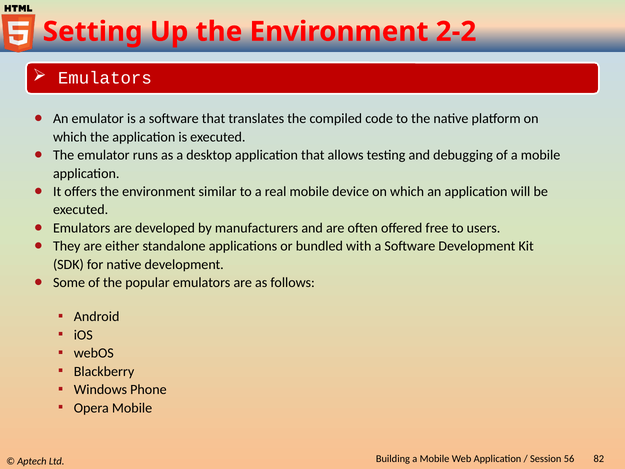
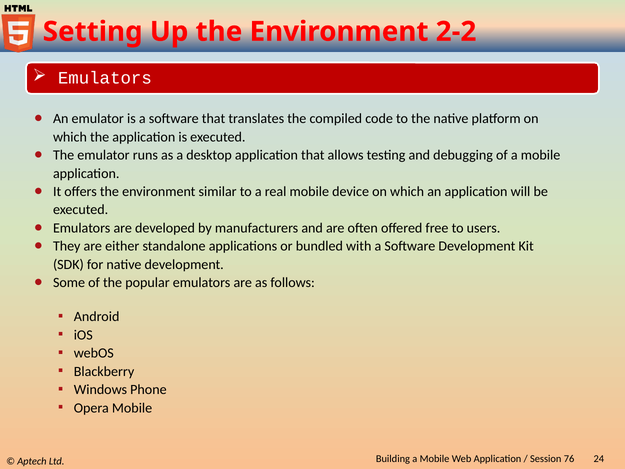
56: 56 -> 76 (569, 458)
82: 82 -> 24 (599, 458)
